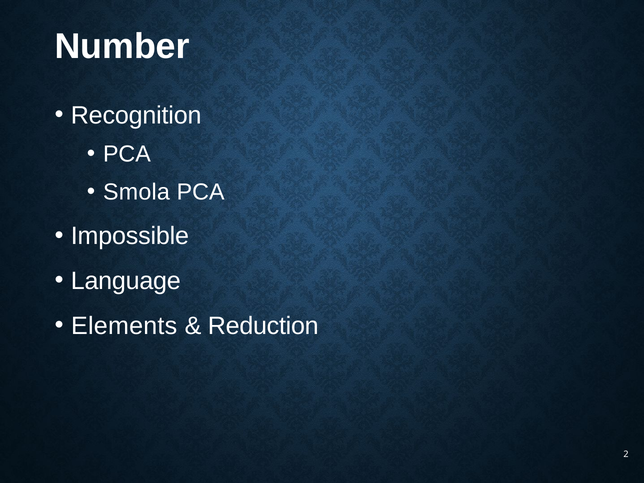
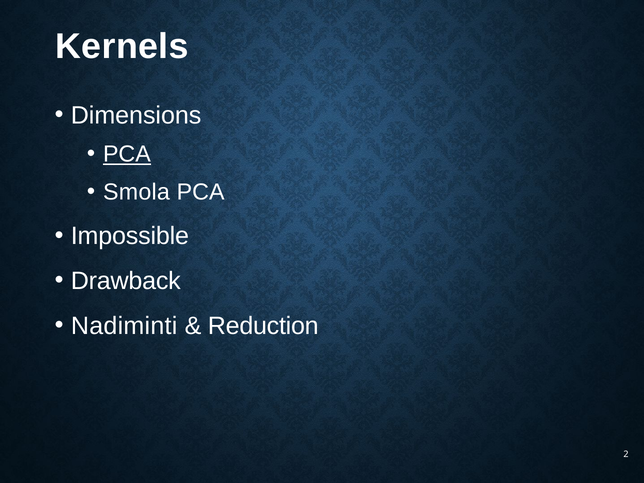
Number: Number -> Kernels (122, 46)
Recognition: Recognition -> Dimensions (136, 115)
PCA underline: none -> present (127, 154)
Language: Language -> Drawback (126, 281)
Elements: Elements -> Nadiminti (124, 326)
